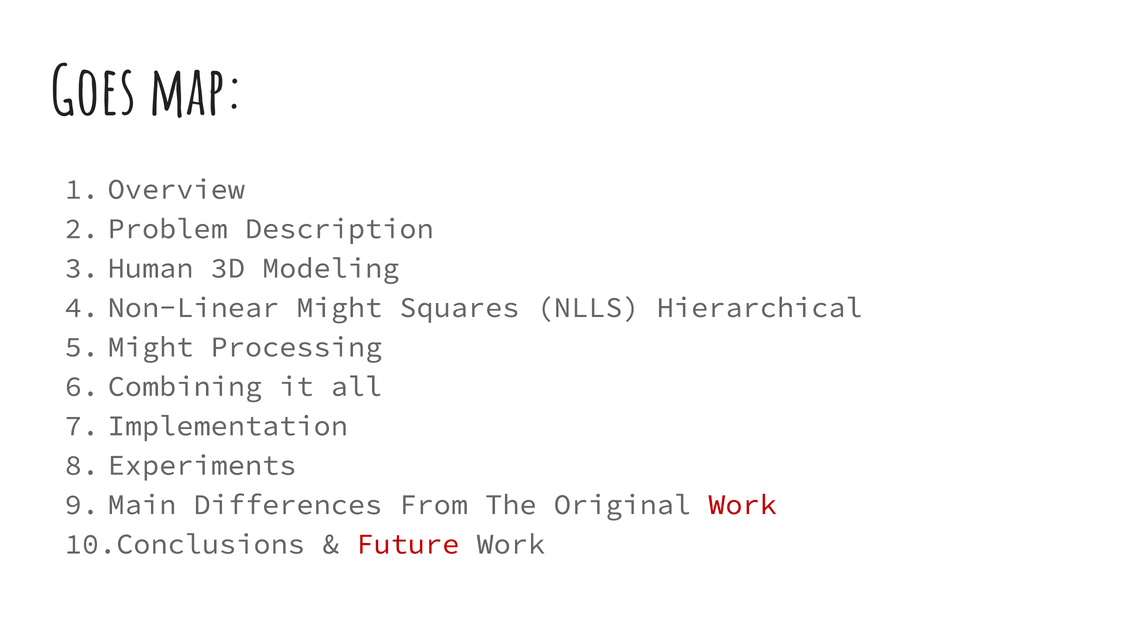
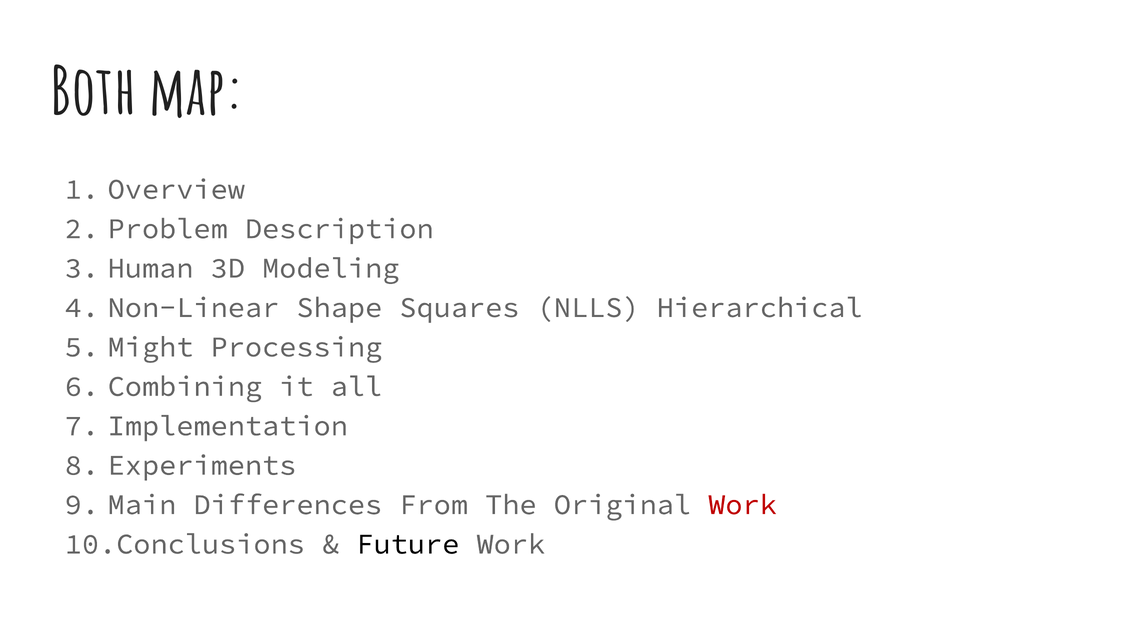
Goes: Goes -> Both (93, 93)
Non-Linear Might: Might -> Shape (339, 308)
Future colour: red -> black (408, 545)
